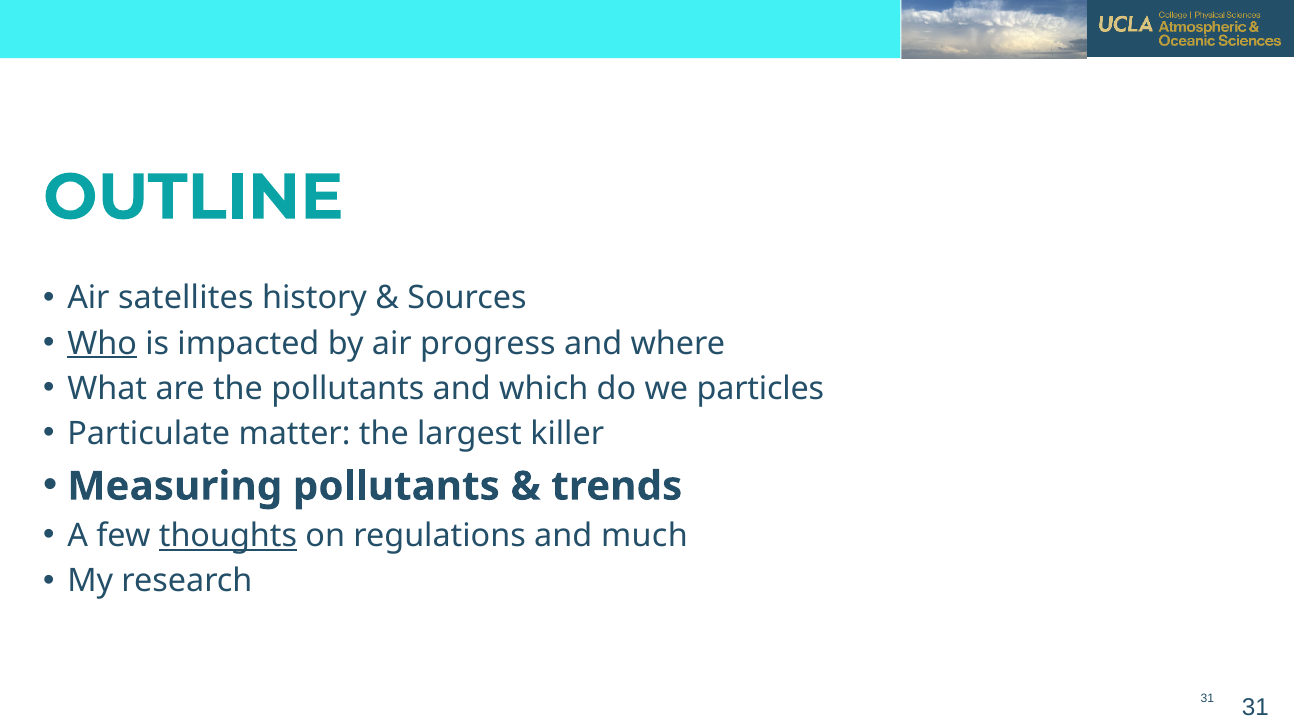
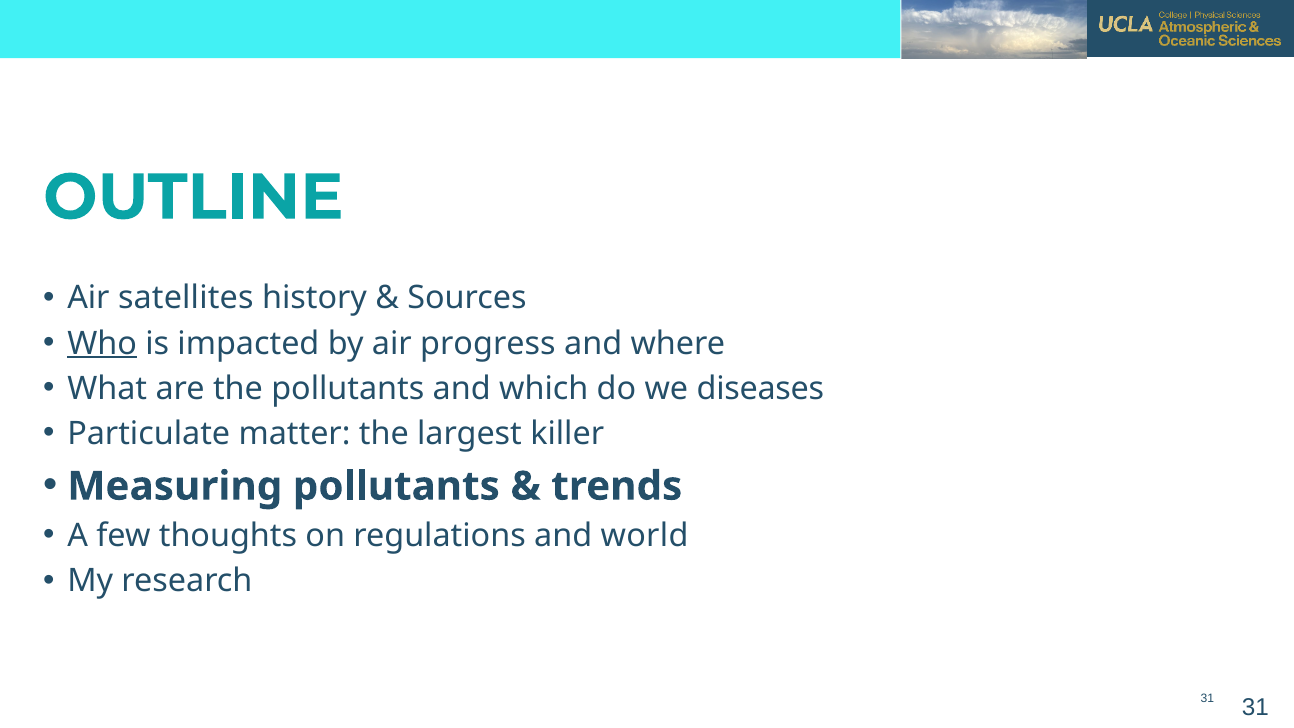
particles: particles -> diseases (760, 389)
thoughts underline: present -> none (228, 536)
much: much -> world (644, 536)
